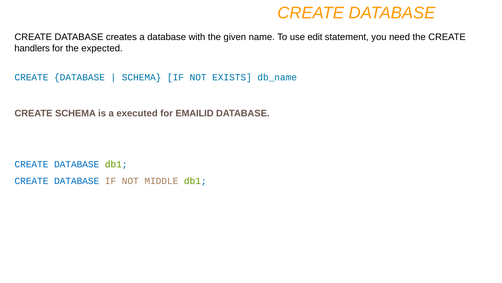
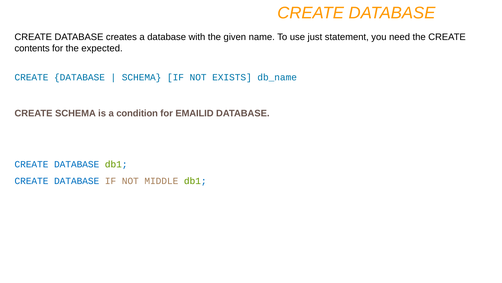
edit: edit -> just (315, 37)
handlers: handlers -> contents (32, 48)
executed: executed -> condition (137, 113)
